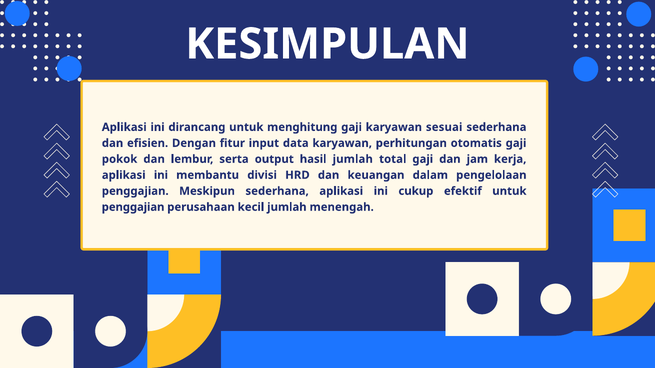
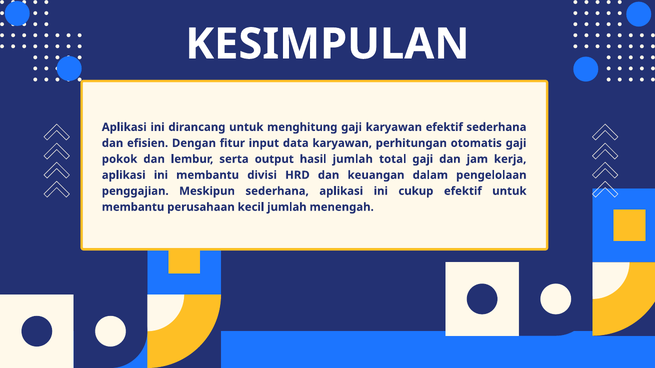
karyawan sesuai: sesuai -> efektif (444, 127)
penggajian: penggajian -> membantu (133, 207)
